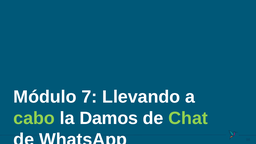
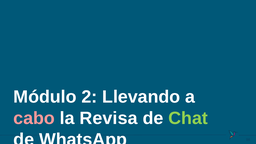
7: 7 -> 2 (89, 97)
cabo colour: light green -> pink (34, 118)
Damos: Damos -> Revisa (109, 118)
